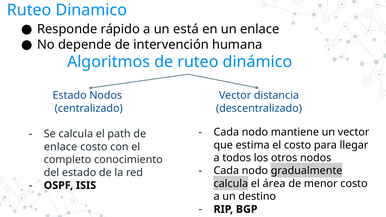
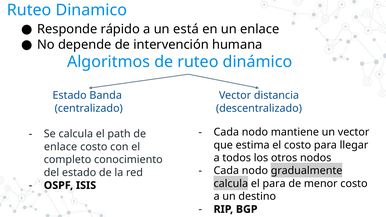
Estado Nodos: Nodos -> Banda (106, 95)
el área: área -> para (274, 184)
